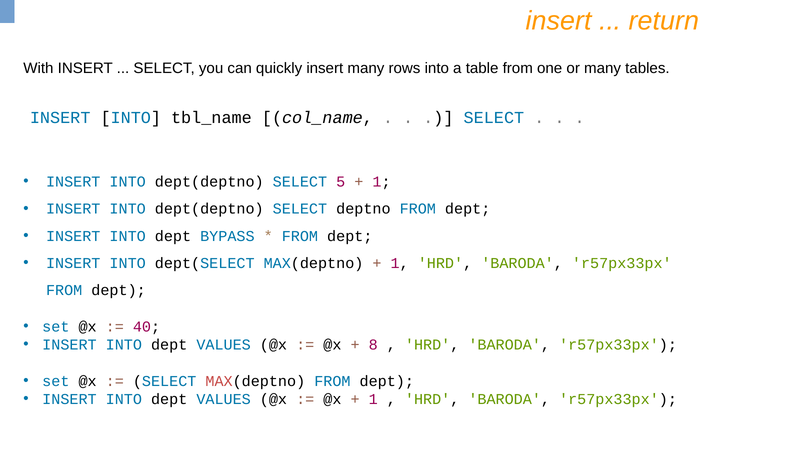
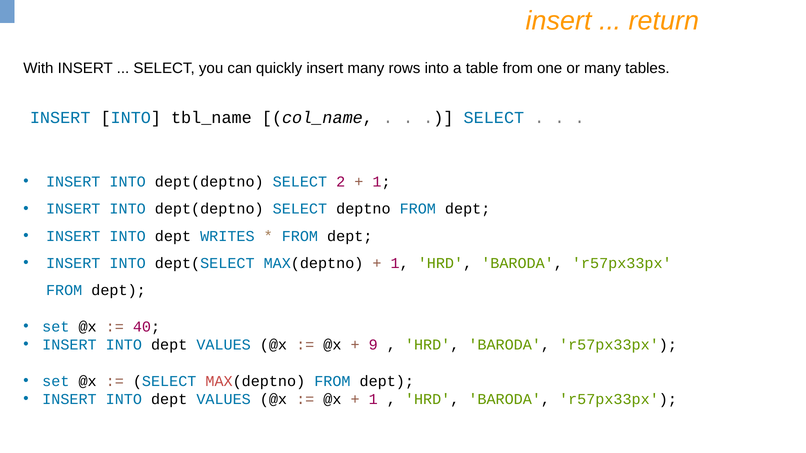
5: 5 -> 2 (341, 182)
BYPASS: BYPASS -> WRITES (227, 236)
8: 8 -> 9 (373, 345)
